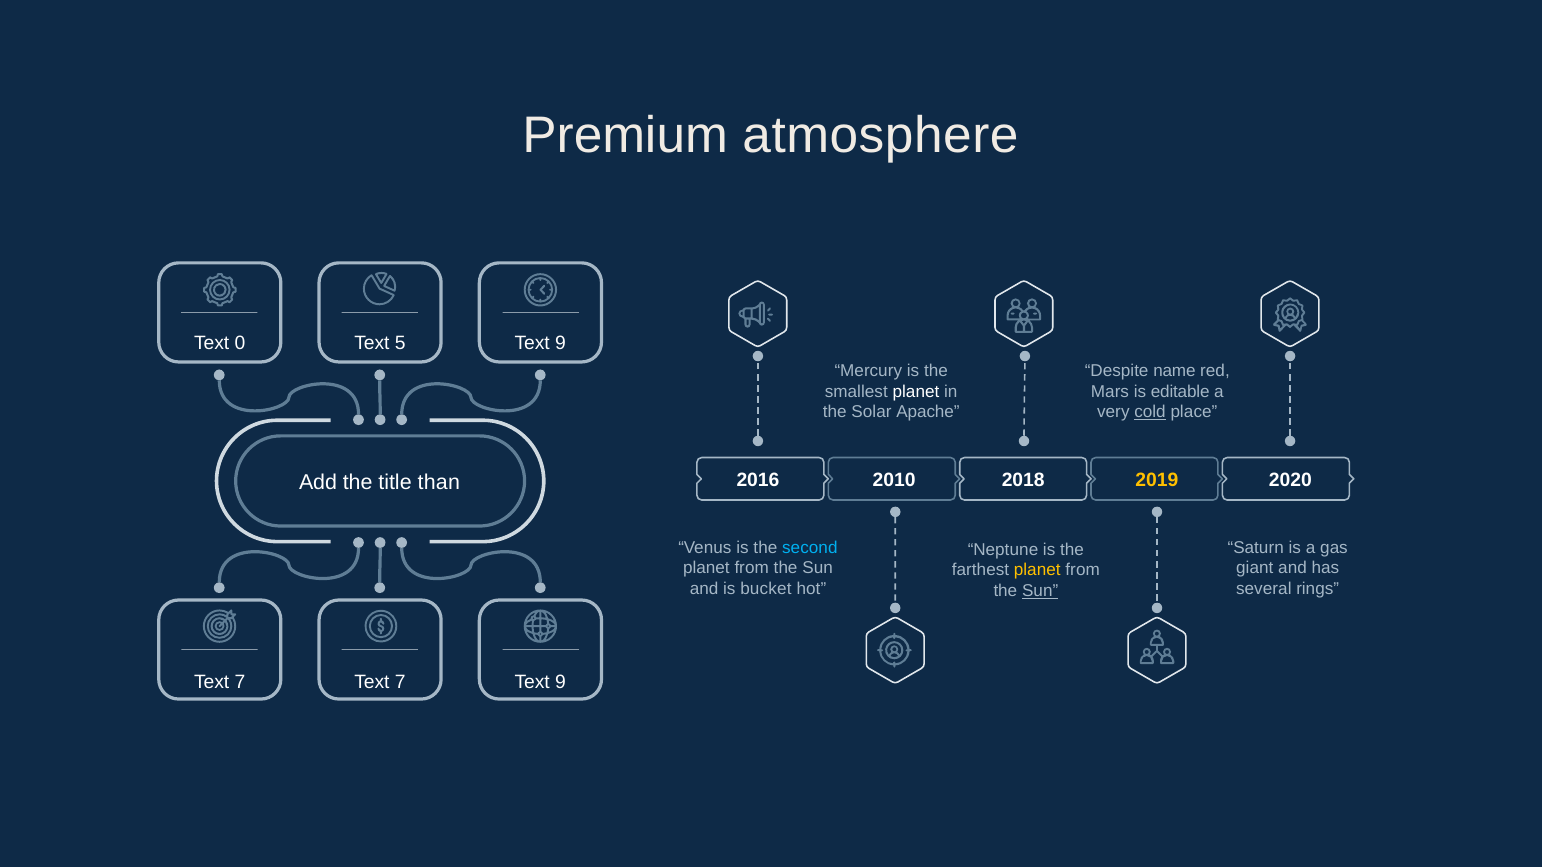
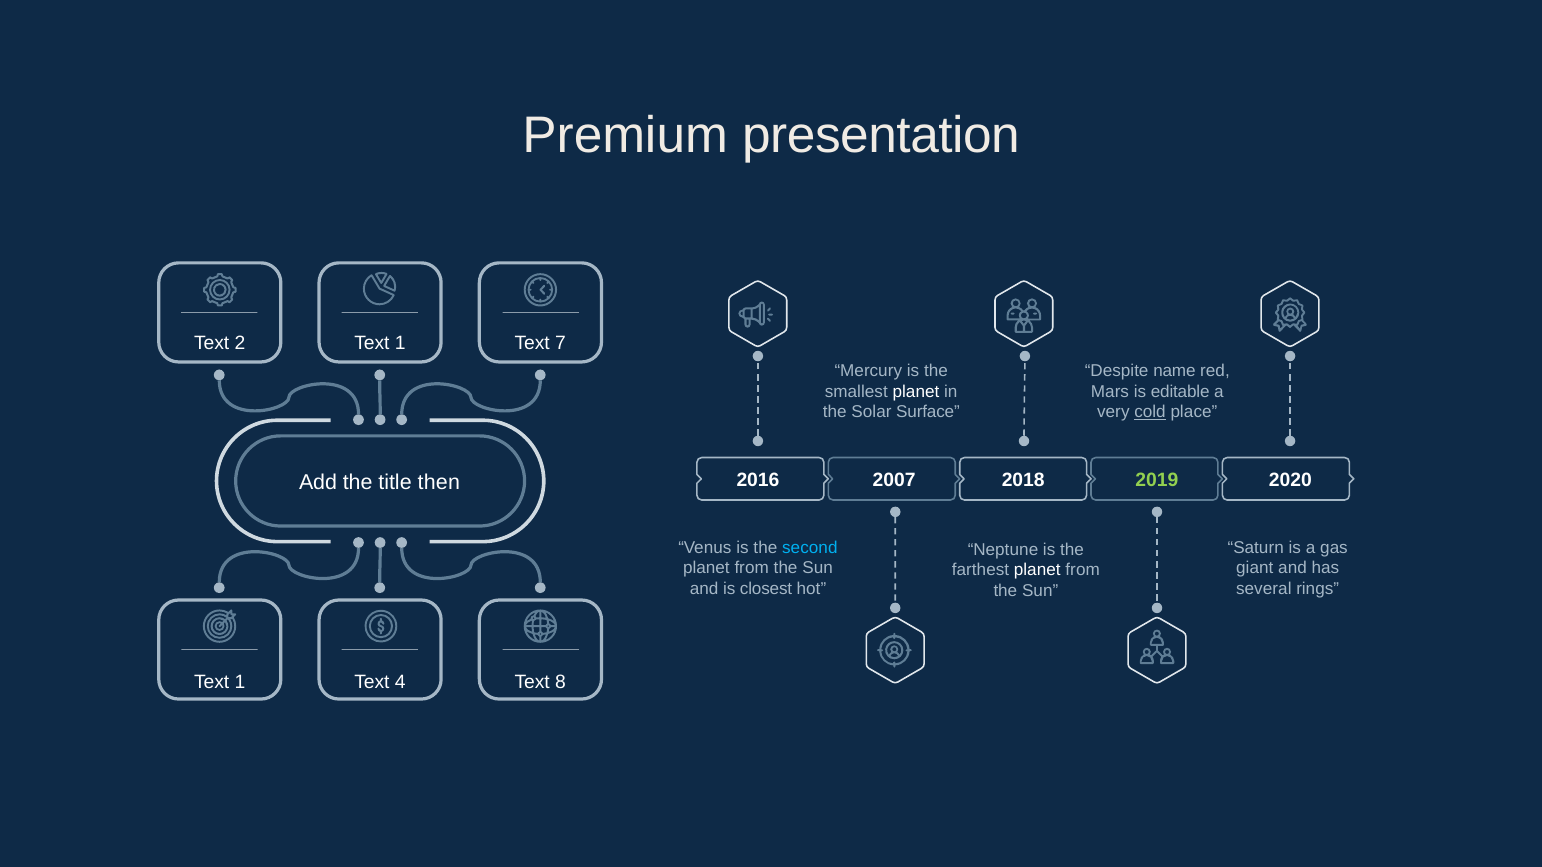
atmosphere: atmosphere -> presentation (881, 136)
0: 0 -> 2 (240, 343)
5: 5 -> 1 (400, 343)
9: 9 -> 7 (561, 343)
Apache: Apache -> Surface (928, 412)
2010: 2010 -> 2007 (894, 480)
2019 colour: yellow -> light green (1157, 480)
than: than -> then (439, 483)
planet colour: yellow -> white (1037, 571)
bucket: bucket -> closest (766, 589)
Sun underline: present -> none (1040, 591)
7: 7 -> 1 (240, 683)
7: 7 -> 4 (400, 683)
9: 9 -> 8 (561, 683)
